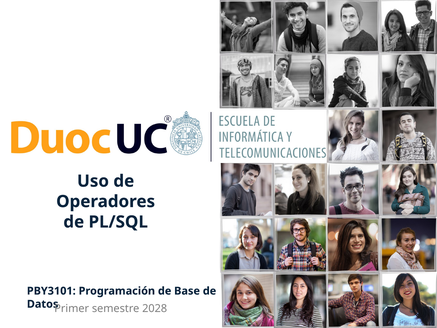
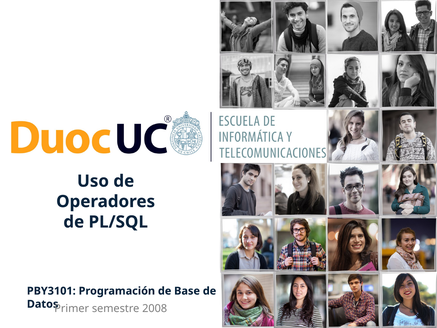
2028: 2028 -> 2008 (155, 308)
